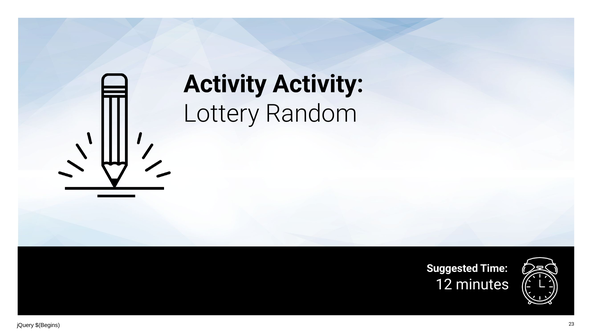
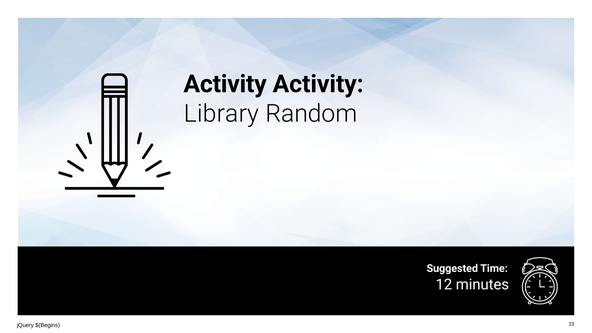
Lottery: Lottery -> Library (221, 114)
